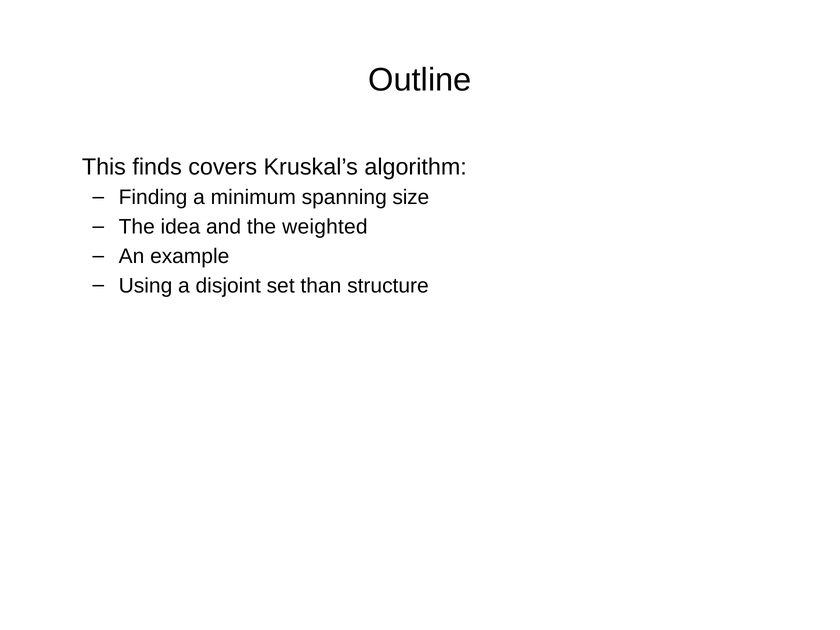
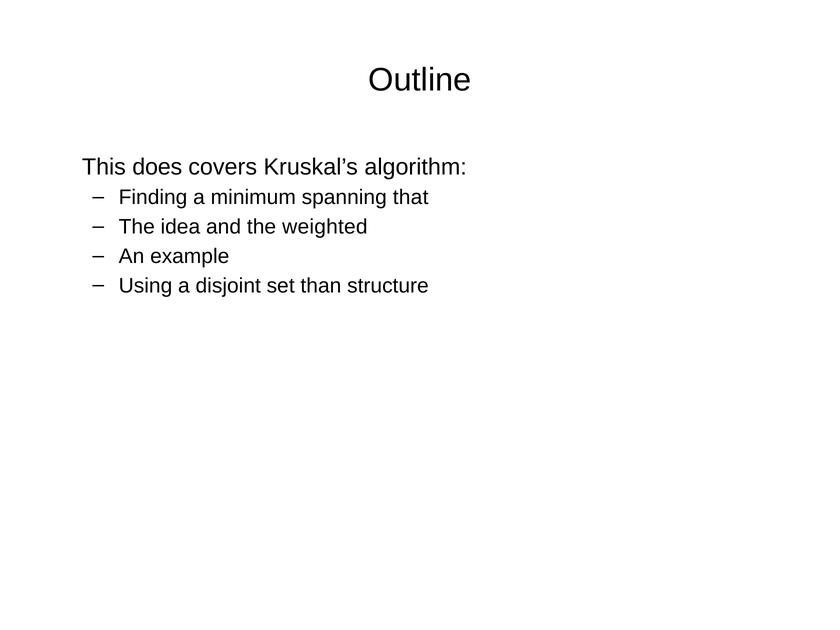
finds: finds -> does (157, 167)
size: size -> that (411, 197)
